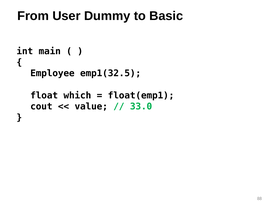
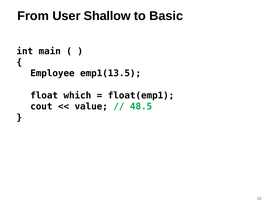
Dummy: Dummy -> Shallow (107, 16)
emp1(32.5: emp1(32.5 -> emp1(13.5 (111, 73)
33.0: 33.0 -> 48.5 (141, 106)
